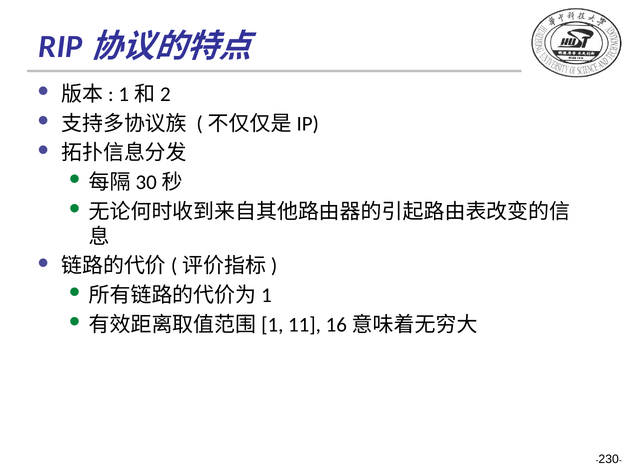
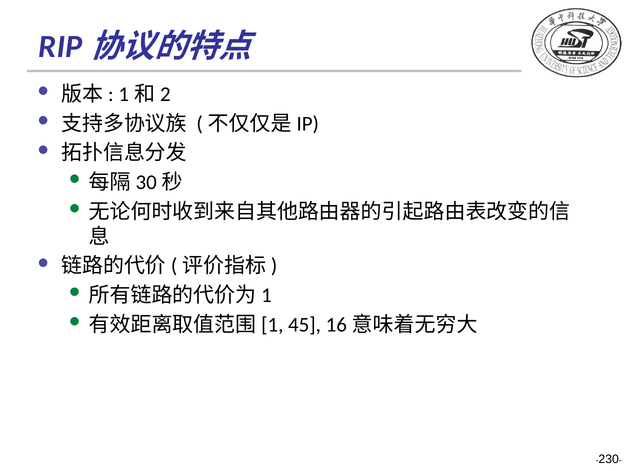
11: 11 -> 45 (305, 325)
